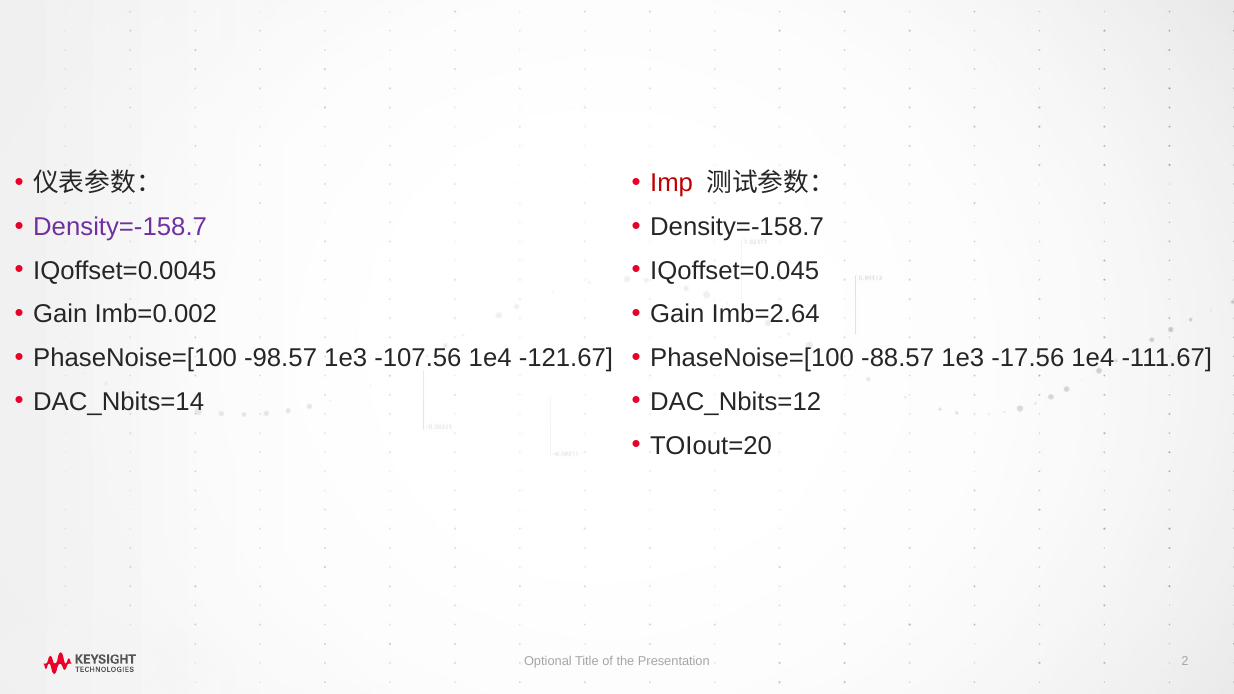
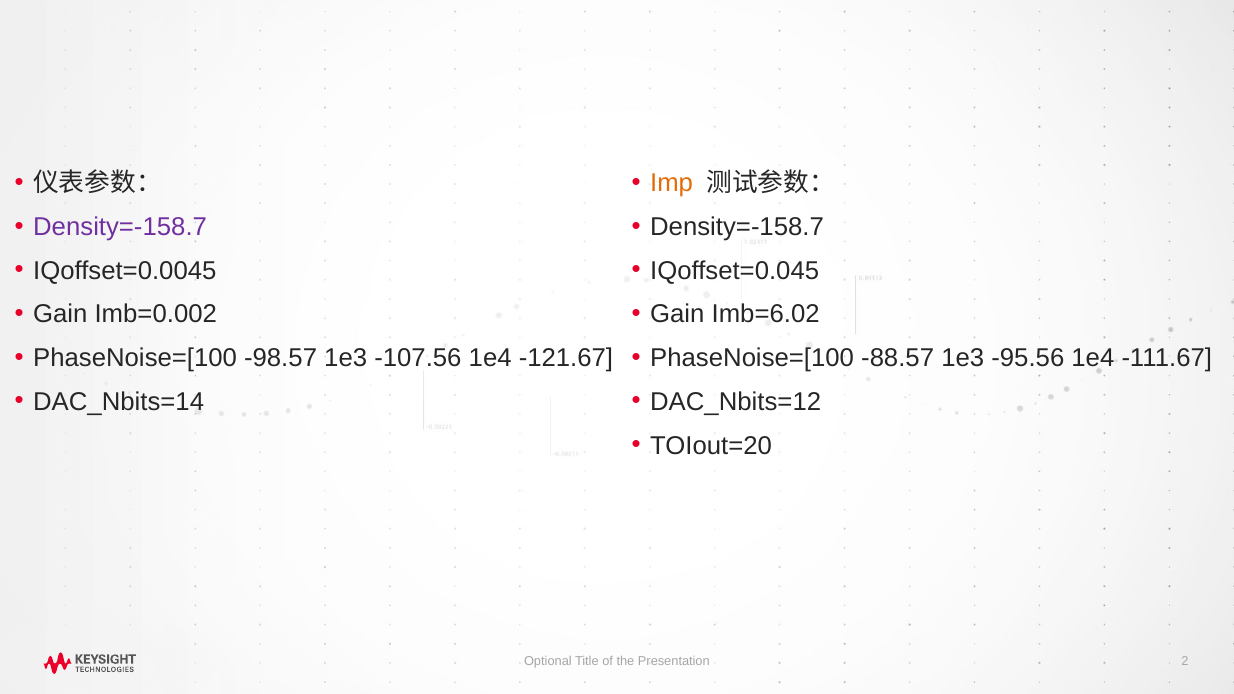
Imp colour: red -> orange (672, 183)
Imb=2.64: Imb=2.64 -> Imb=6.02 (766, 314)
-17.56: -17.56 -> -95.56 (1028, 358)
